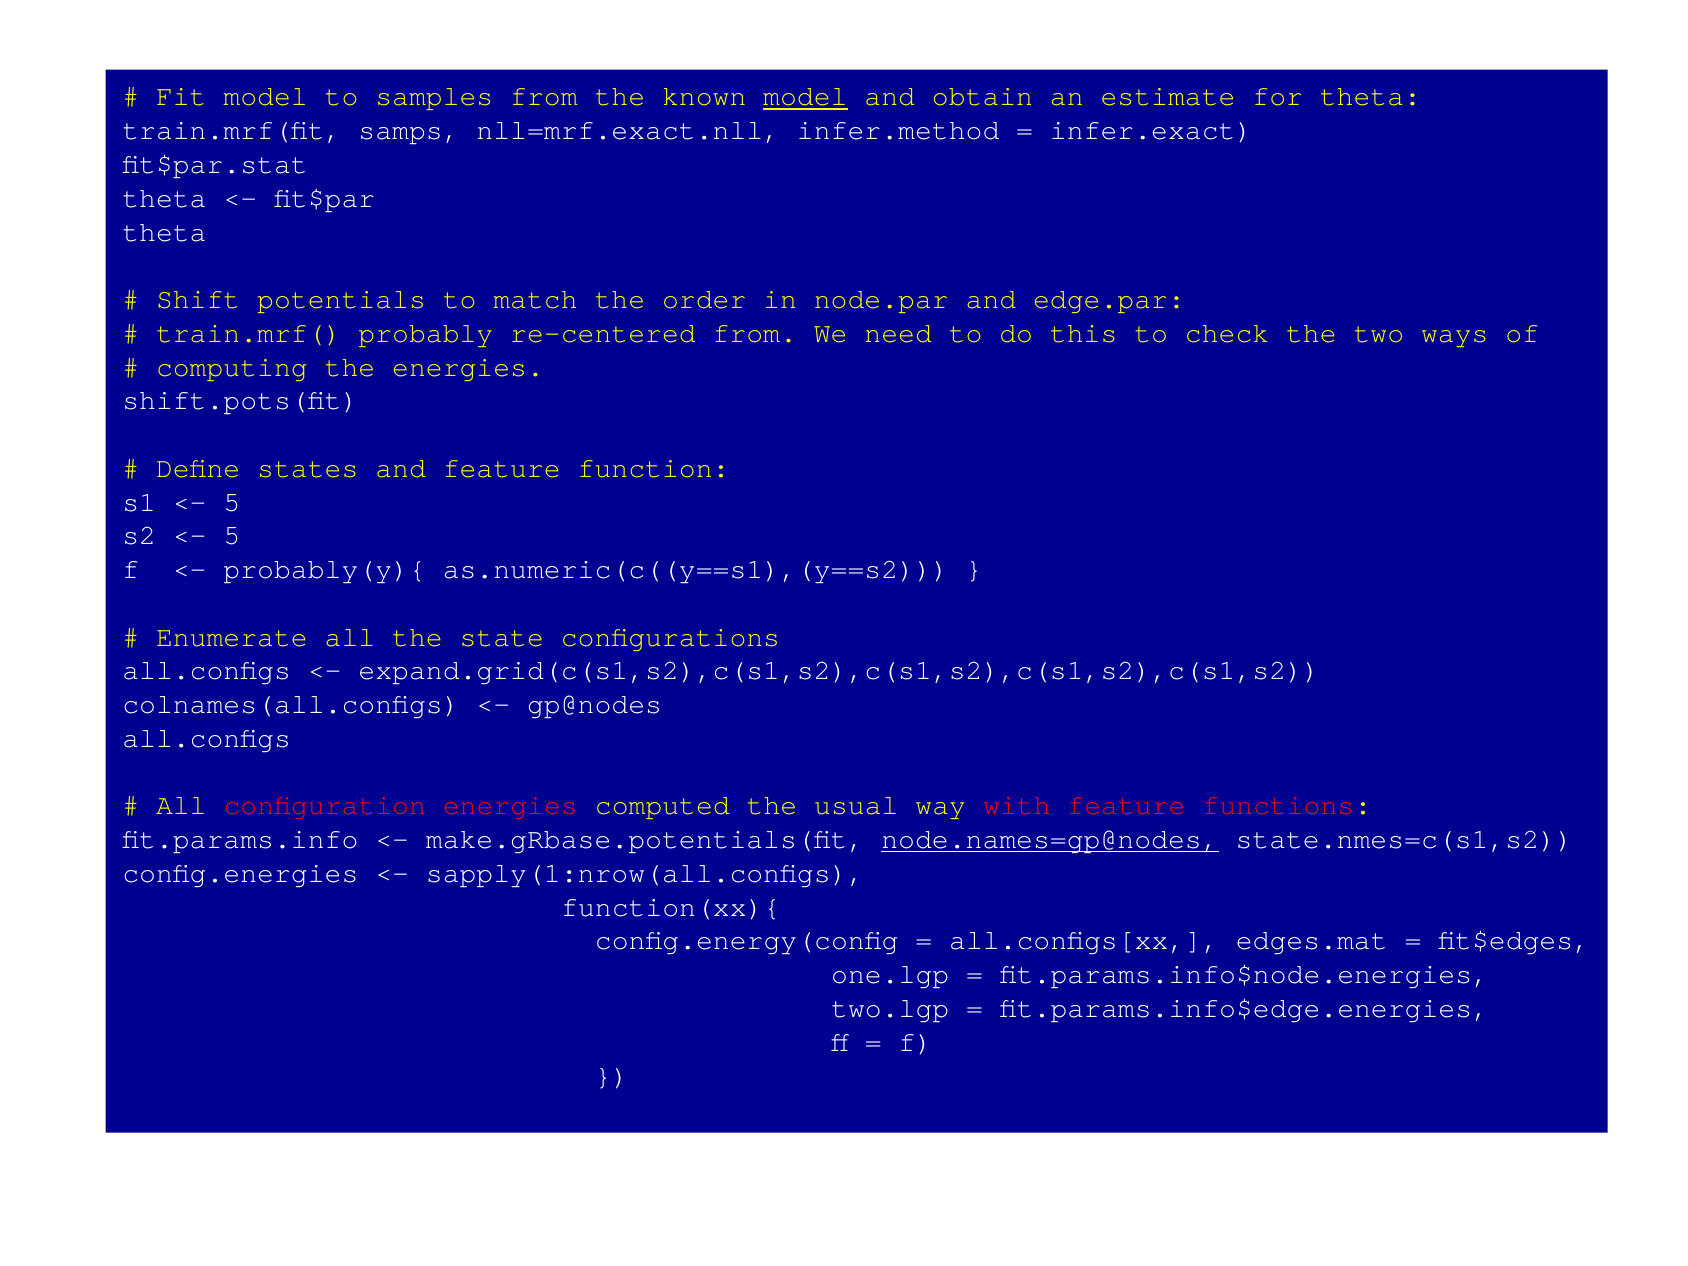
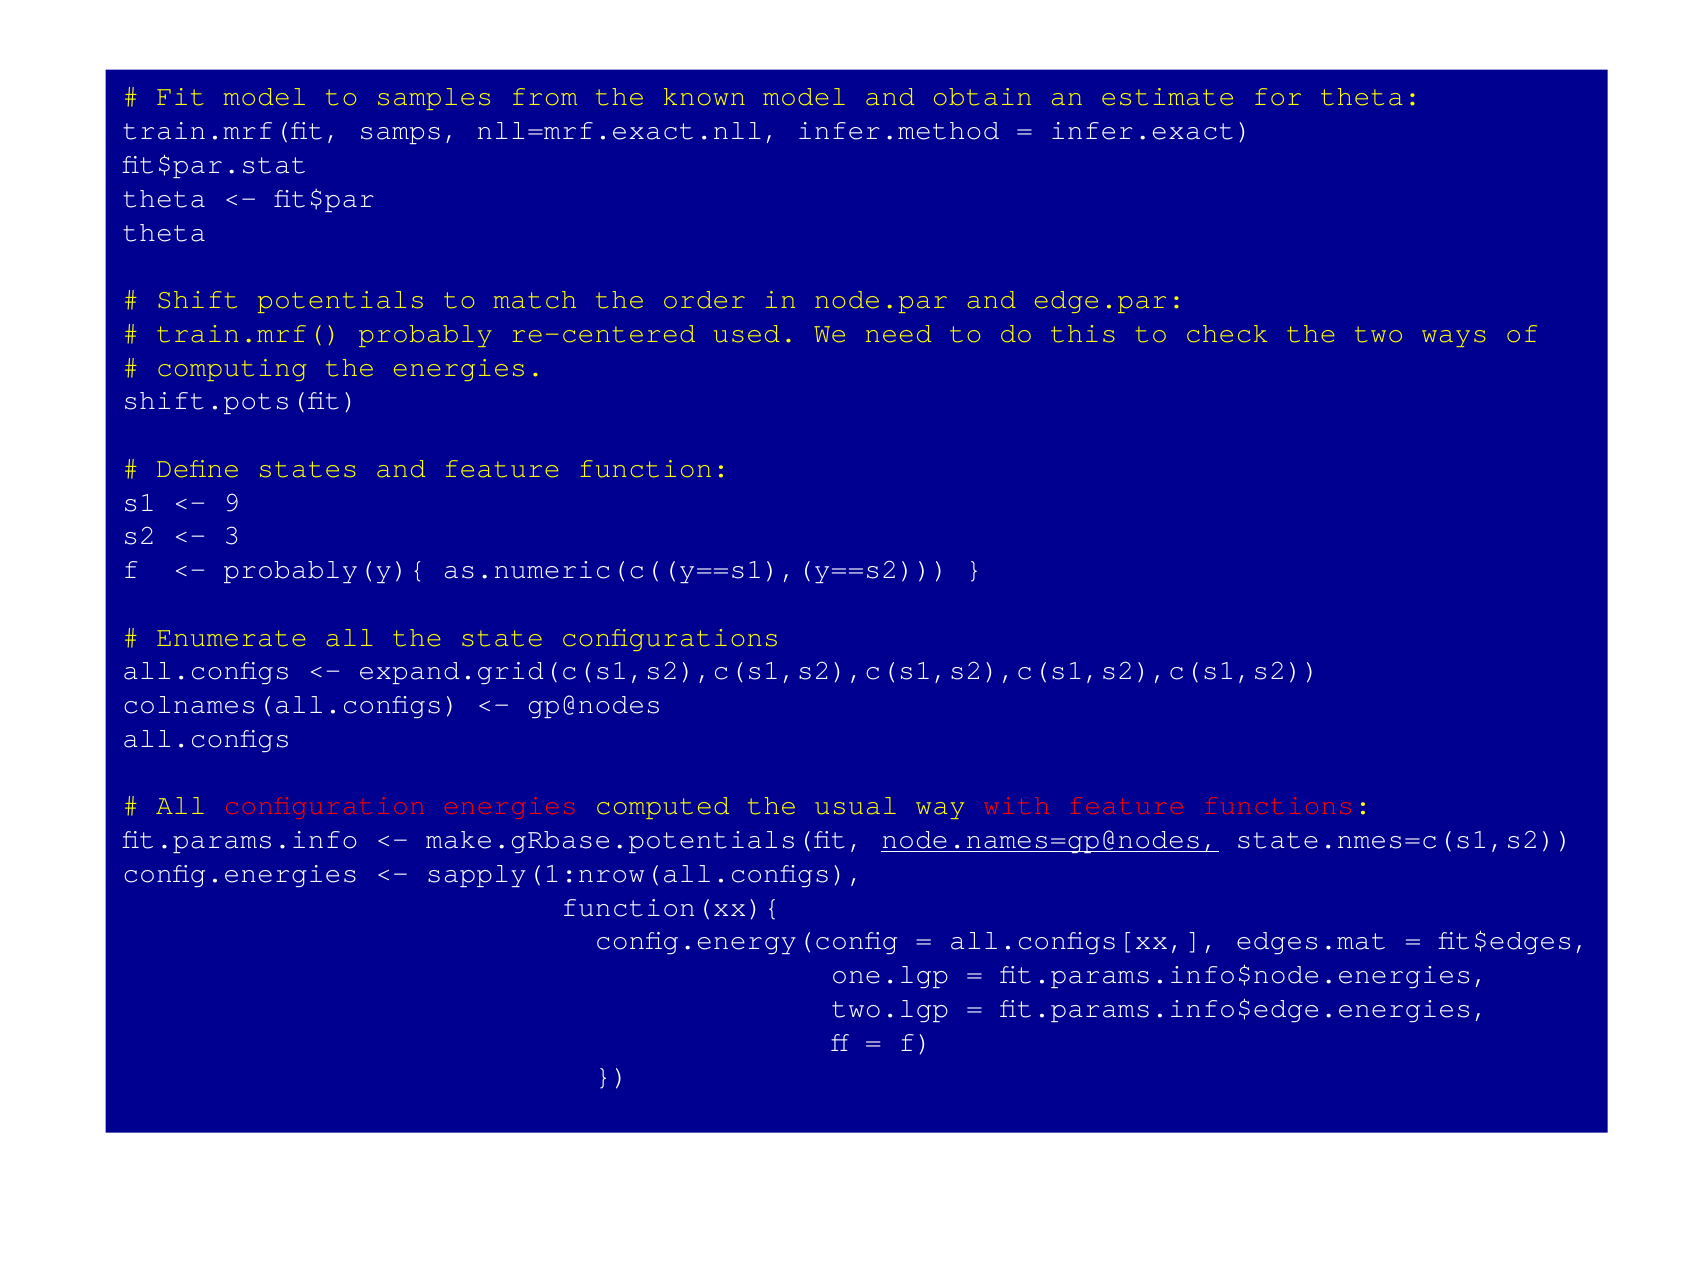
model underline: present -> none (805, 97)
re-centered from: from -> used (755, 333)
5: 5 -> 9 (232, 502)
5: 5 -> 3 (232, 536)
